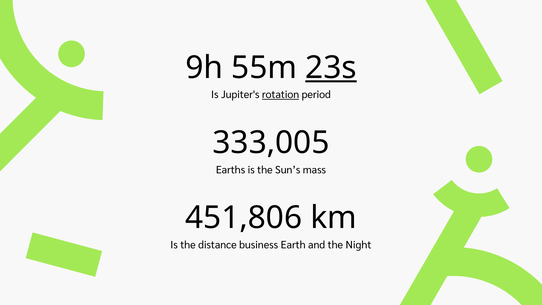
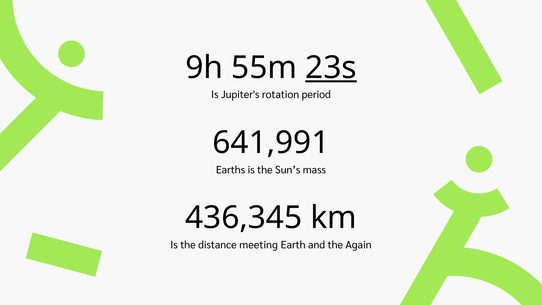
rotation underline: present -> none (281, 95)
333,005: 333,005 -> 641,991 (271, 143)
451,806: 451,806 -> 436,345 (244, 218)
business: business -> meeting (259, 245)
Night: Night -> Again (359, 245)
